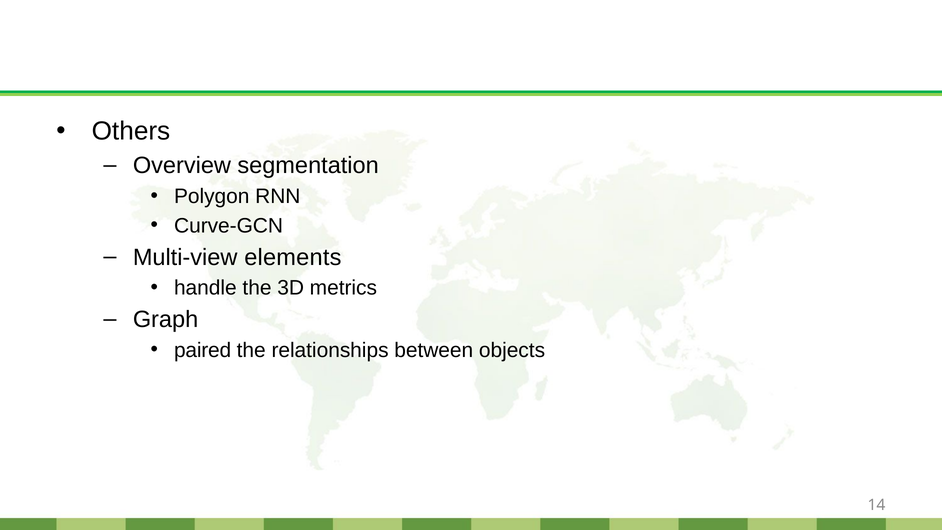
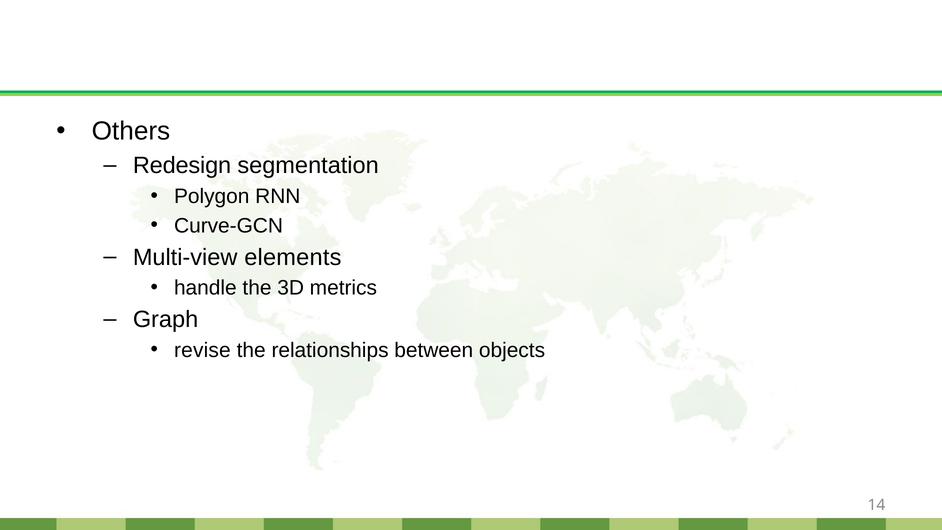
Overview: Overview -> Redesign (182, 166)
paired: paired -> revise (202, 350)
